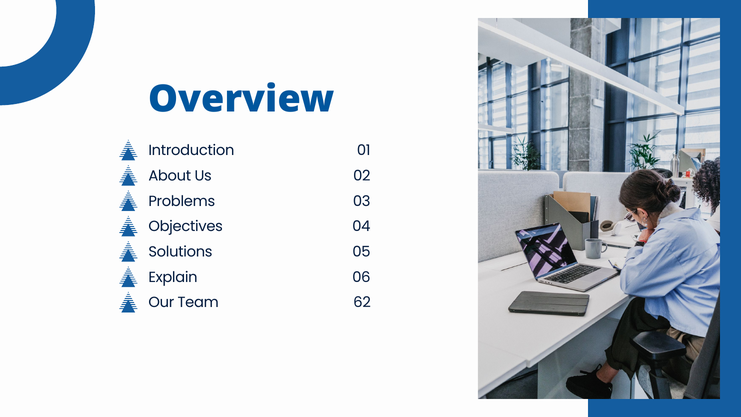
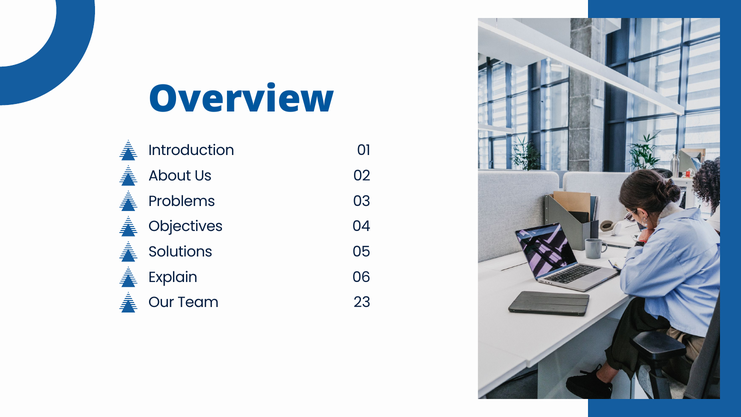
62: 62 -> 23 (362, 302)
